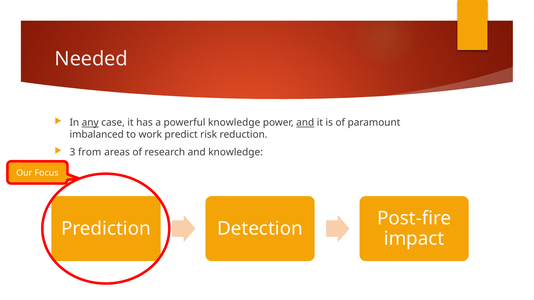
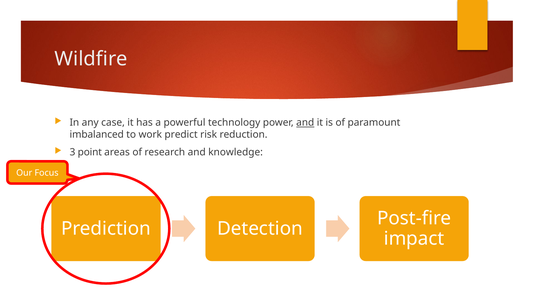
Needed: Needed -> Wildfire (91, 59)
any underline: present -> none (90, 123)
powerful knowledge: knowledge -> technology (234, 123)
from: from -> point (90, 152)
